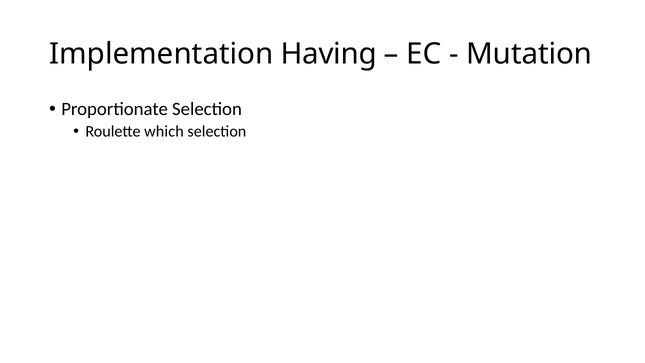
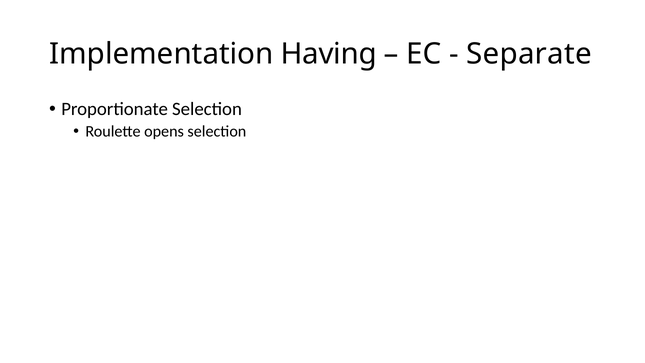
Mutation: Mutation -> Separate (529, 54)
which: which -> opens (164, 131)
